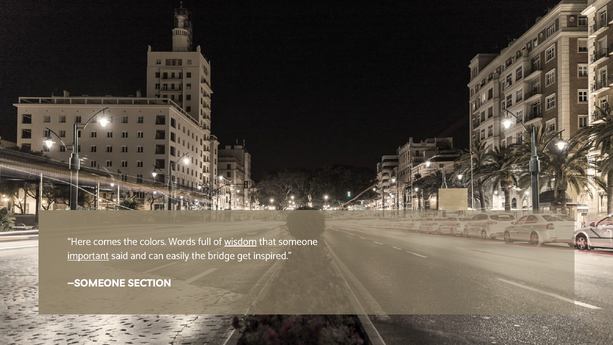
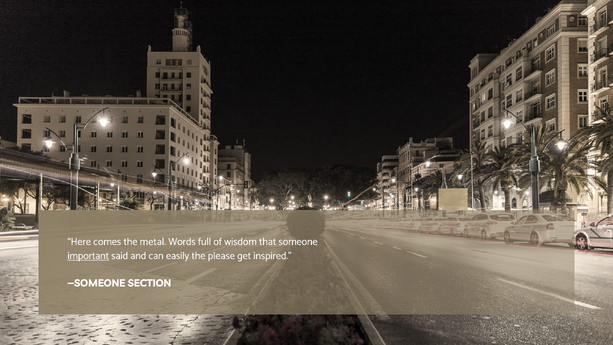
colors: colors -> metal (153, 241)
wisdom underline: present -> none (241, 241)
bridge: bridge -> please (221, 256)
